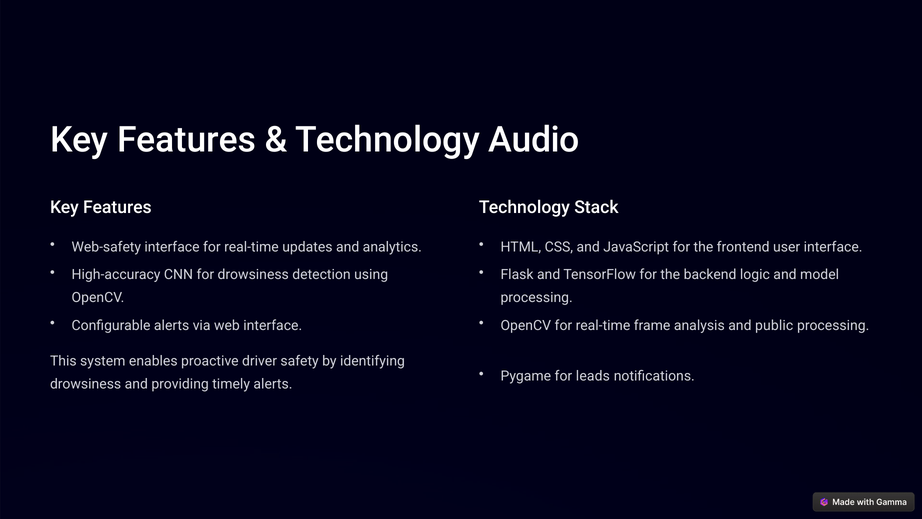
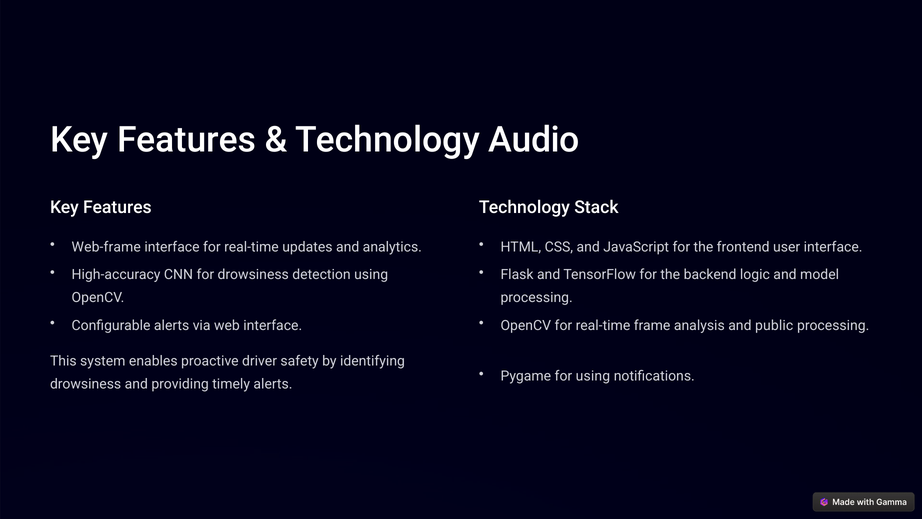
Web-safety: Web-safety -> Web-frame (106, 247)
for leads: leads -> using (593, 376)
